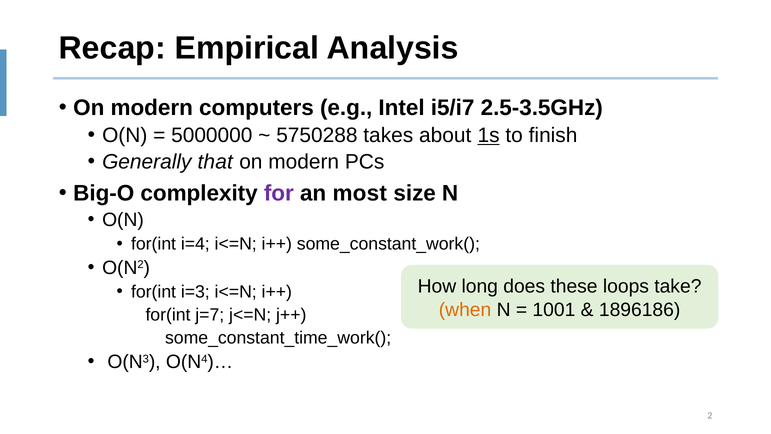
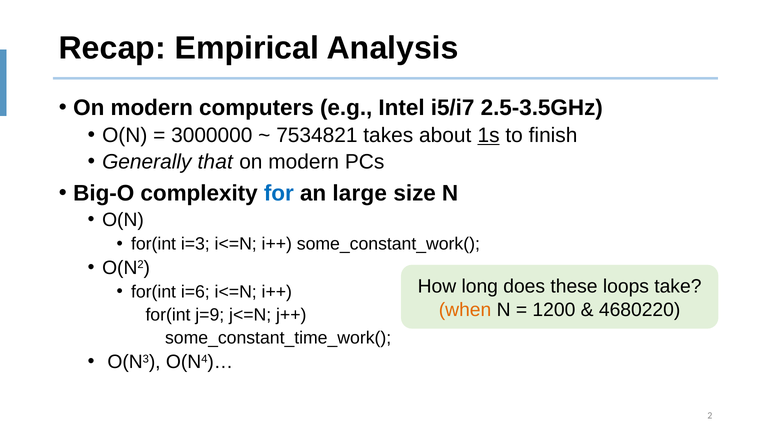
5000000: 5000000 -> 3000000 (212, 135)
5750288: 5750288 -> 7534821 (317, 135)
for colour: purple -> blue (279, 193)
most: most -> large (360, 193)
i=4: i=4 -> i=3 (195, 244)
i=3: i=3 -> i=6 (195, 292)
1001: 1001 -> 1200 (554, 309)
1896186: 1896186 -> 4680220 (640, 309)
j=7: j=7 -> j=9 (210, 315)
